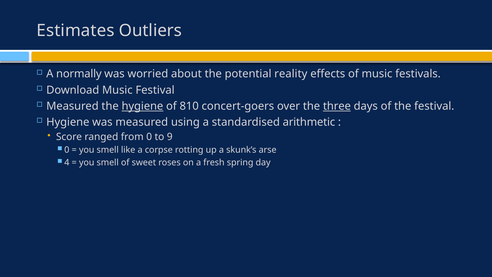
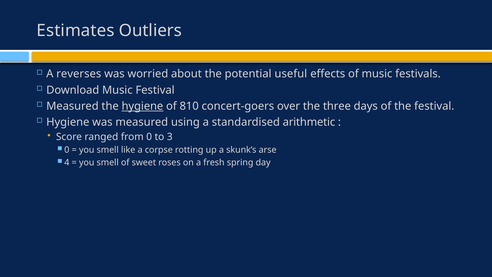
normally: normally -> reverses (79, 74)
reality: reality -> useful (291, 74)
three underline: present -> none (337, 106)
9: 9 -> 3 (170, 137)
